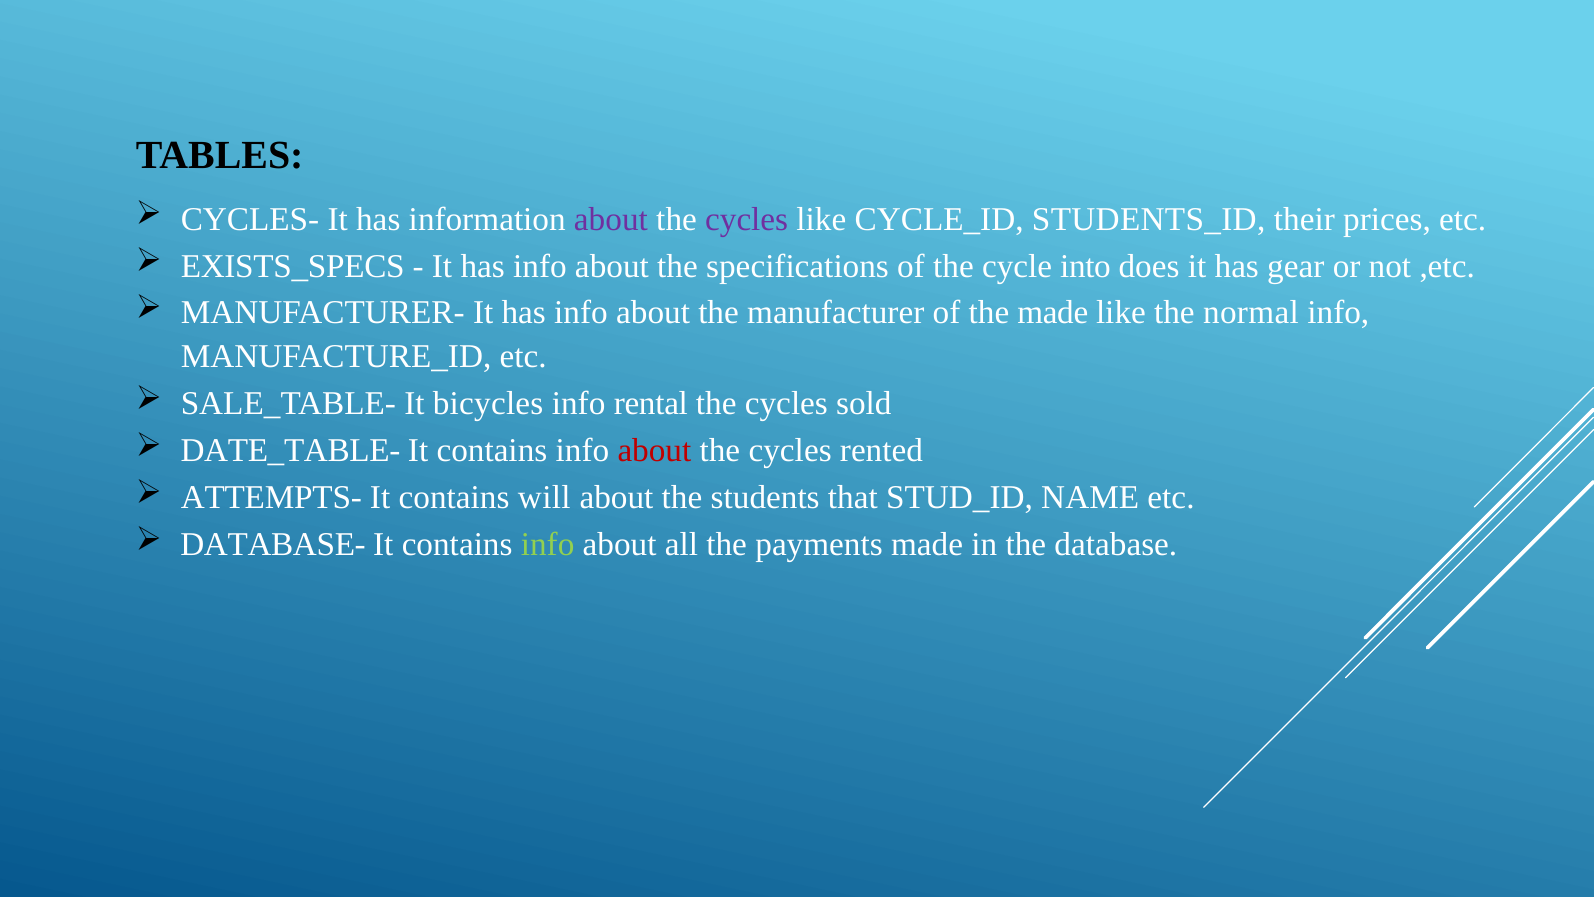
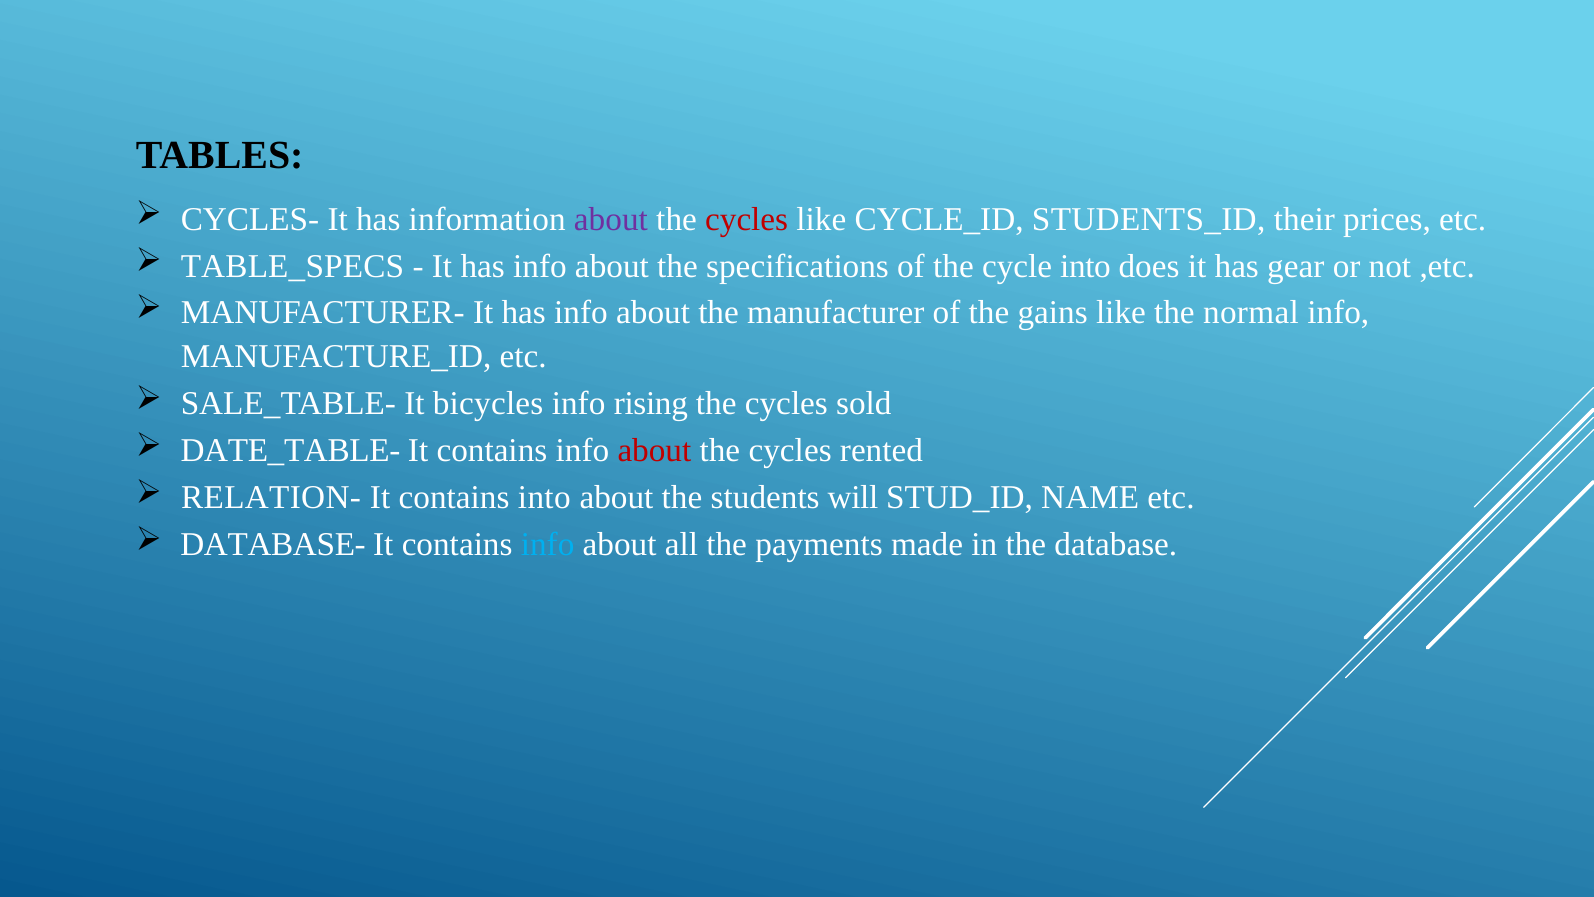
cycles colour: purple -> red (747, 219)
EXISTS_SPECS: EXISTS_SPECS -> TABLE_SPECS (292, 266)
the made: made -> gains (1053, 313)
rental: rental -> rising (651, 404)
ATTEMPTS-: ATTEMPTS- -> RELATION- (271, 497)
contains will: will -> into (544, 497)
that: that -> will (853, 497)
info colour: light green -> light blue (548, 544)
